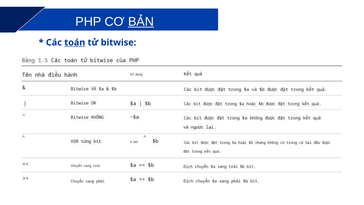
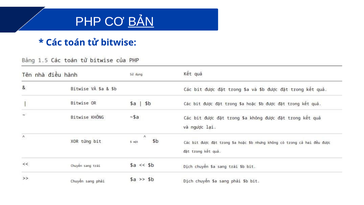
toán underline: present -> none (75, 42)
